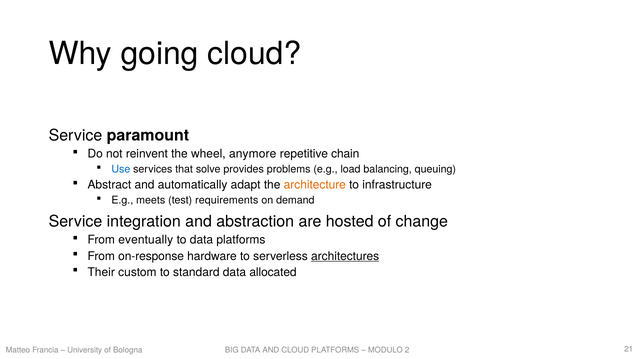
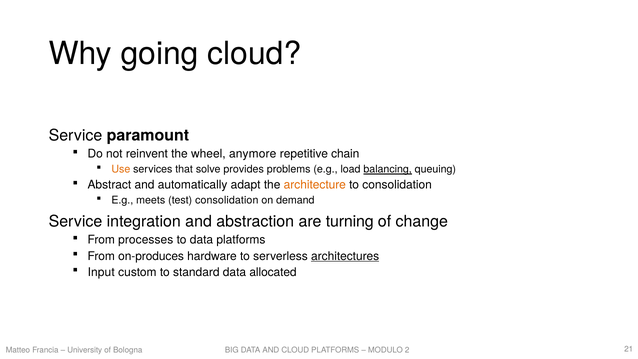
Use colour: blue -> orange (121, 169)
balancing underline: none -> present (388, 169)
to infrastructure: infrastructure -> consolidation (397, 185)
test requirements: requirements -> consolidation (227, 200)
hosted: hosted -> turning (350, 221)
eventually: eventually -> processes (146, 240)
on-response: on-response -> on-produces (151, 256)
Their: Their -> Input (101, 272)
